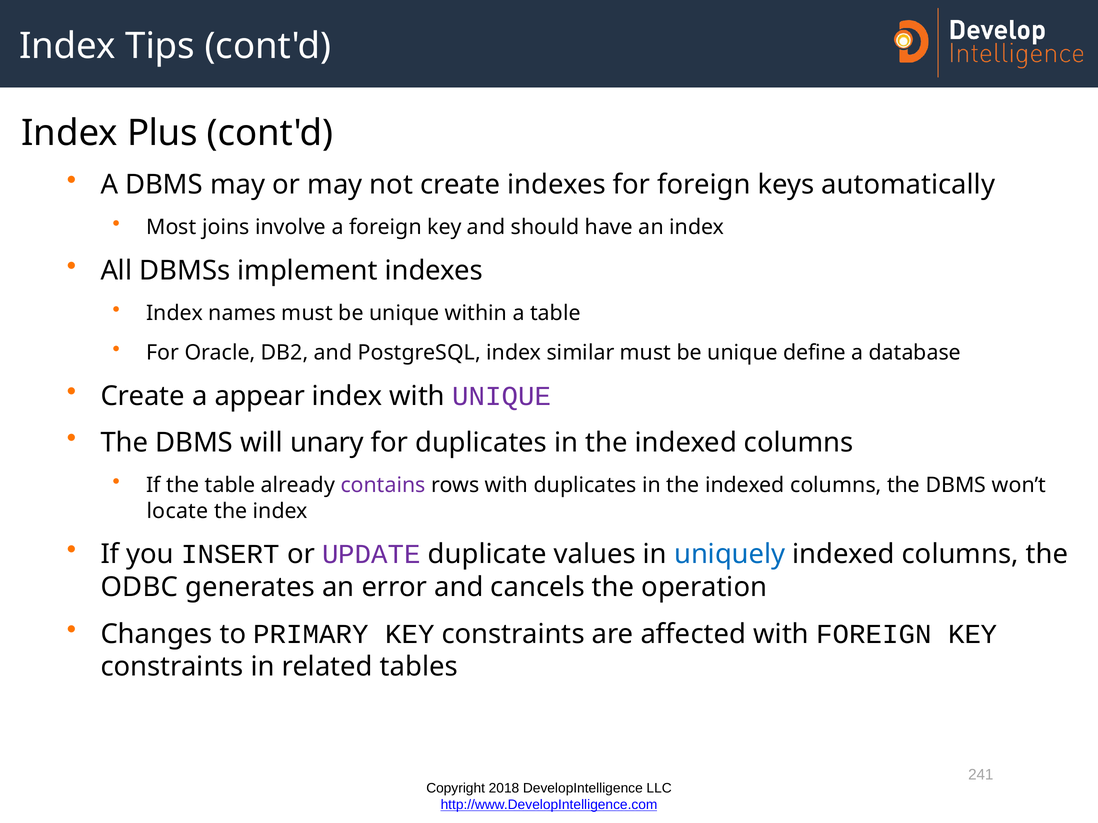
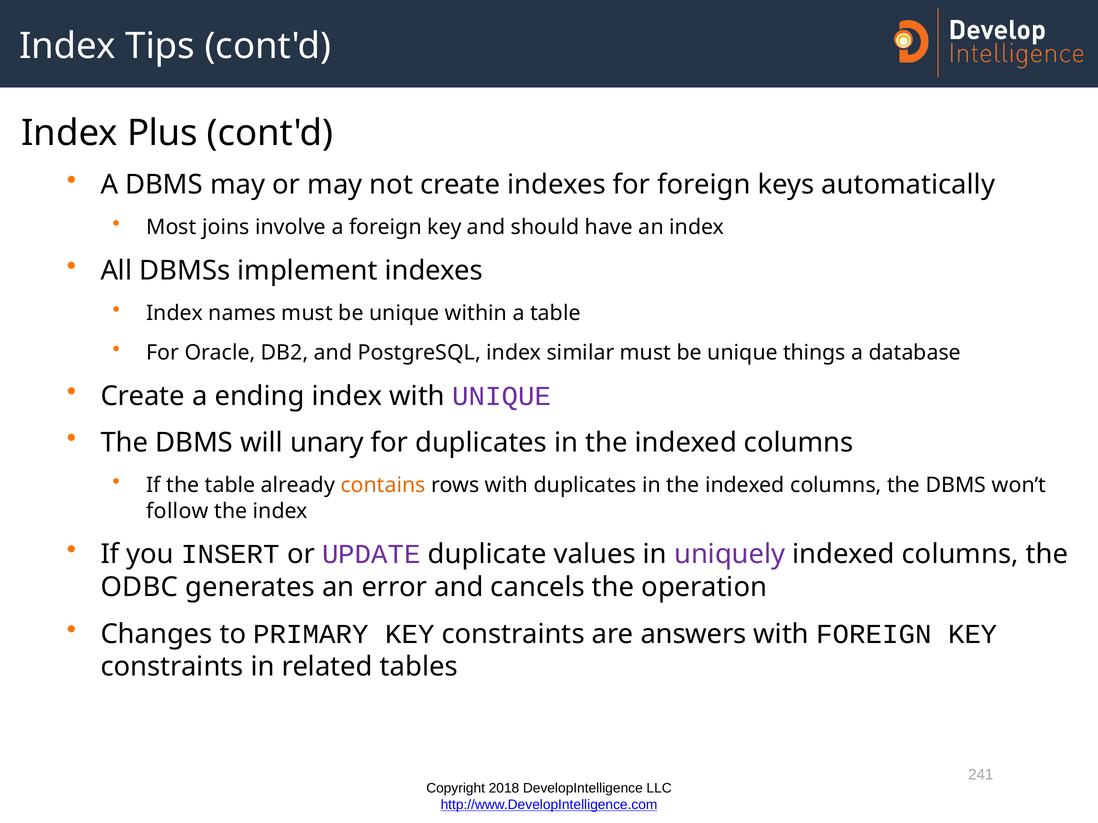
define: define -> things (814, 353)
appear: appear -> ending (260, 396)
contains colour: purple -> orange (383, 486)
locate: locate -> follow (177, 511)
uniquely colour: blue -> purple (730, 555)
affected: affected -> answers (693, 634)
